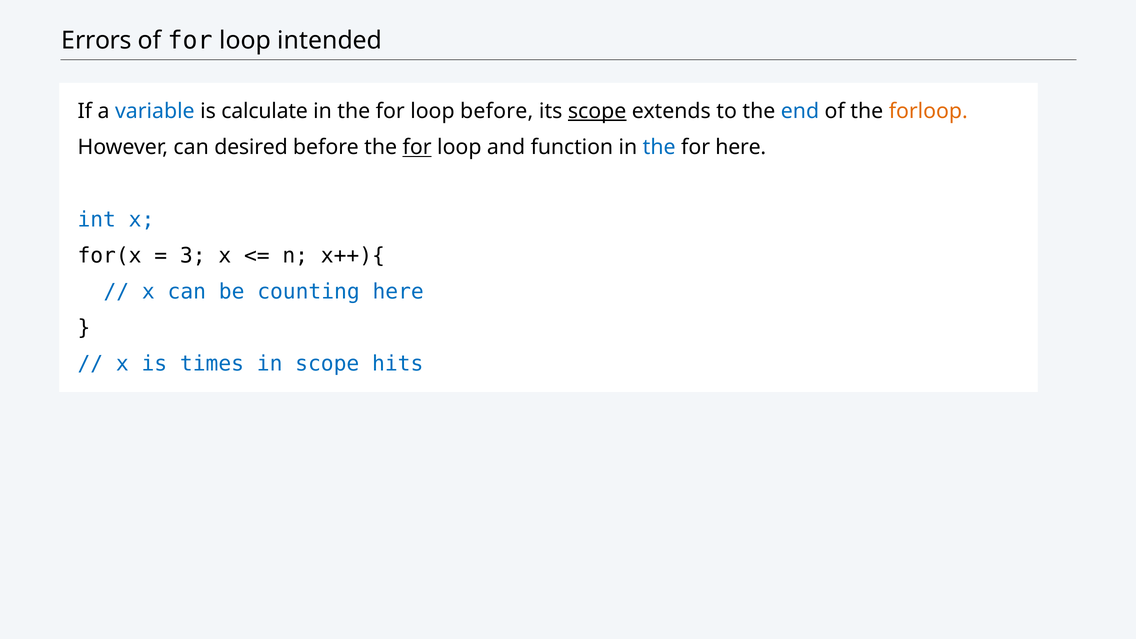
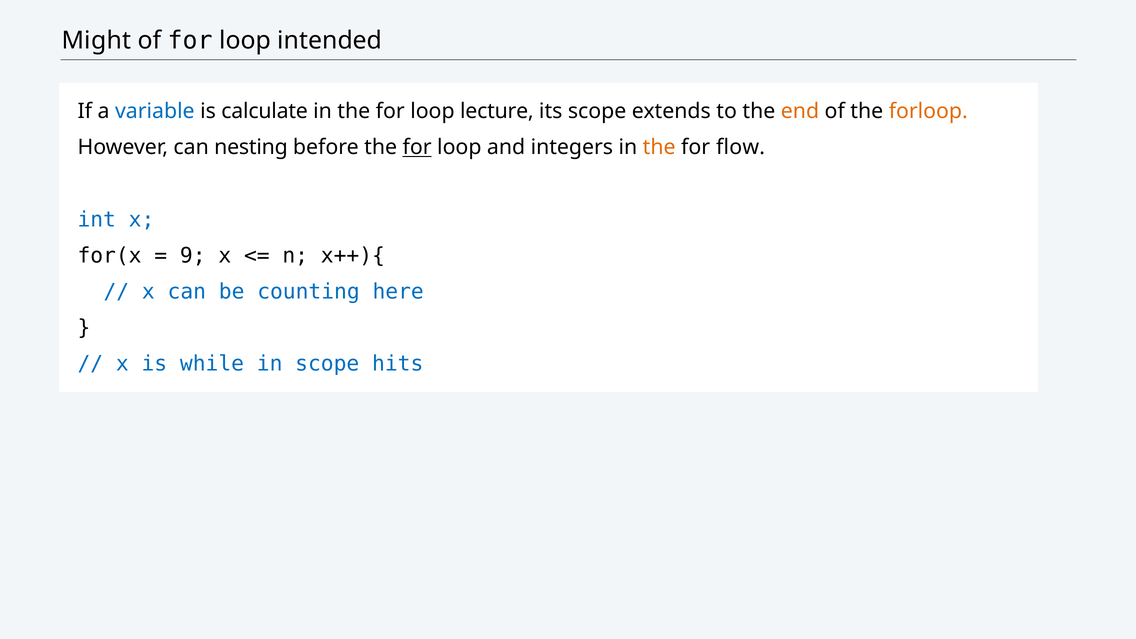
Errors: Errors -> Might (96, 40)
loop before: before -> lecture (497, 111)
scope underline: present -> none (597, 111)
end colour: blue -> orange (800, 111)
desired: desired -> nesting (251, 147)
function: function -> integers (572, 147)
the colour: blue -> orange (659, 147)
for here: here -> flow (741, 147)
3: 3 -> 9 (193, 256)
times: times -> while (212, 364)
